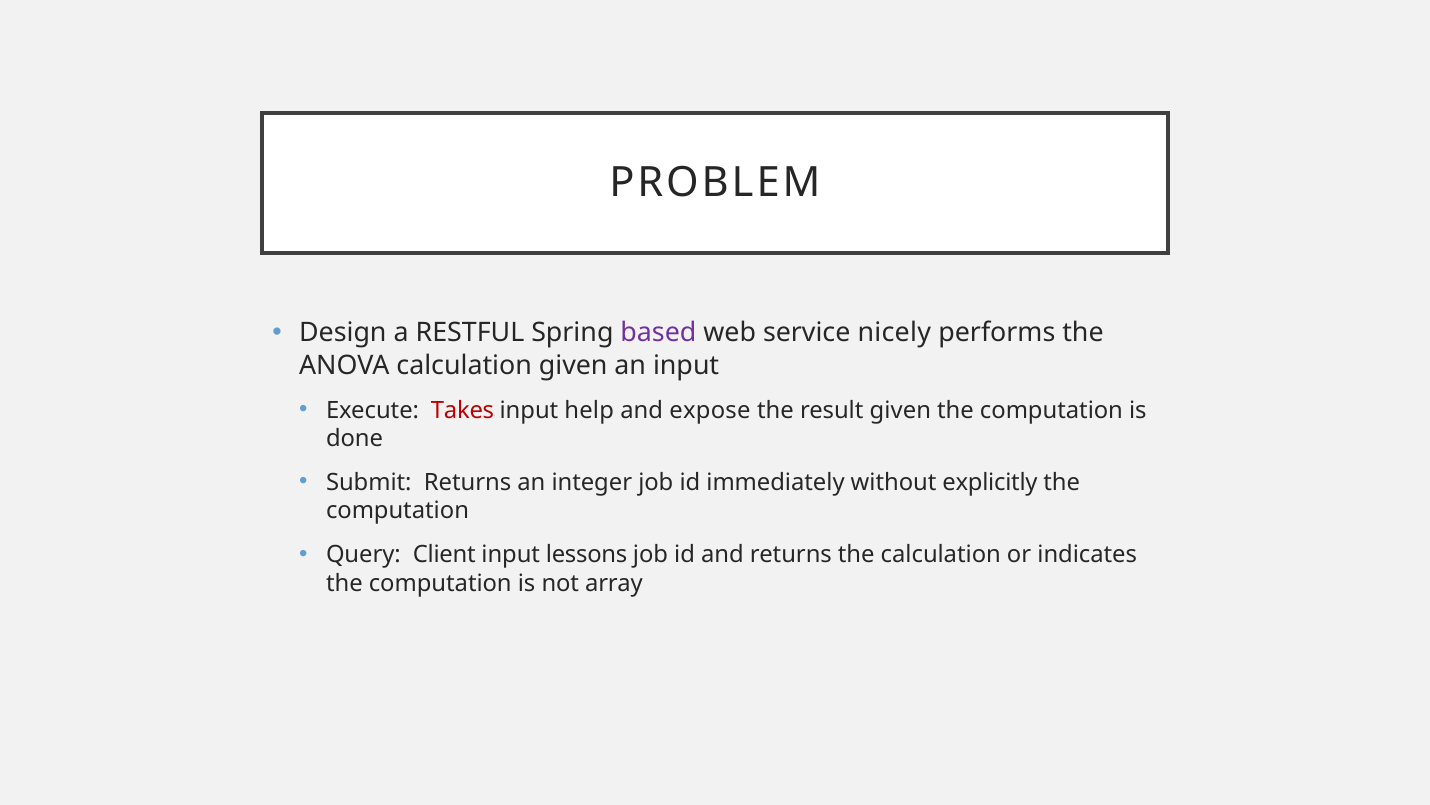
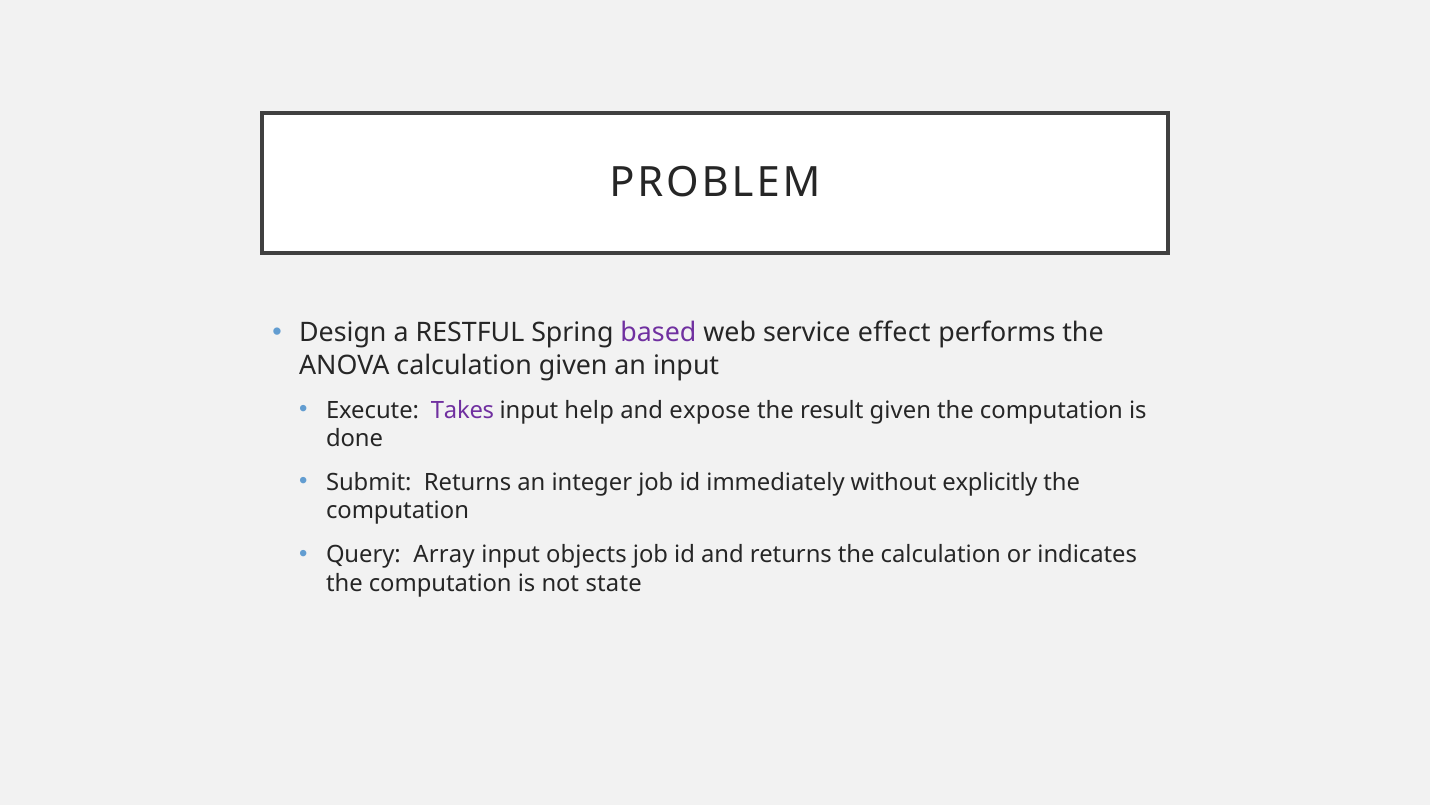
nicely: nicely -> effect (894, 333)
Takes colour: red -> purple (463, 410)
Client: Client -> Array (444, 554)
lessons: lessons -> objects (586, 554)
array: array -> state (614, 583)
